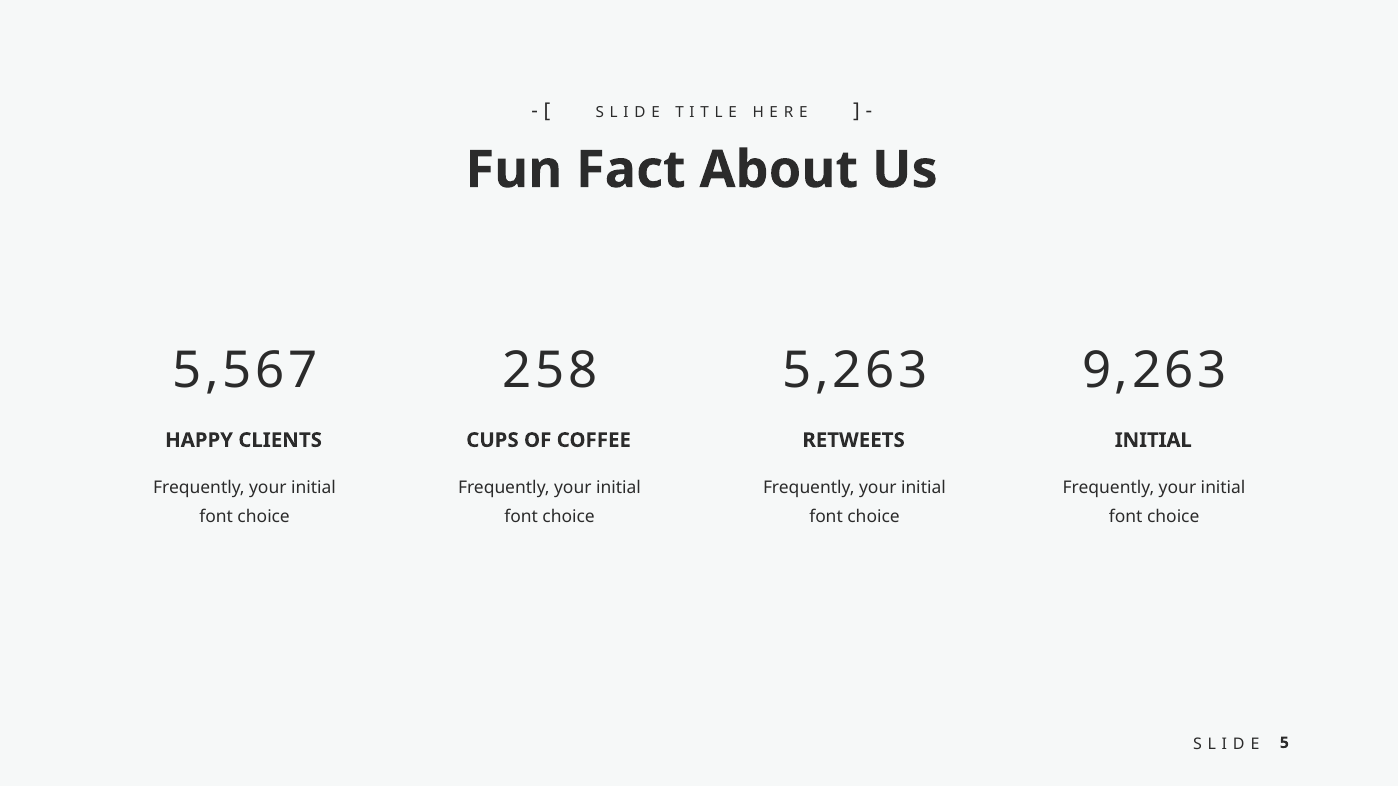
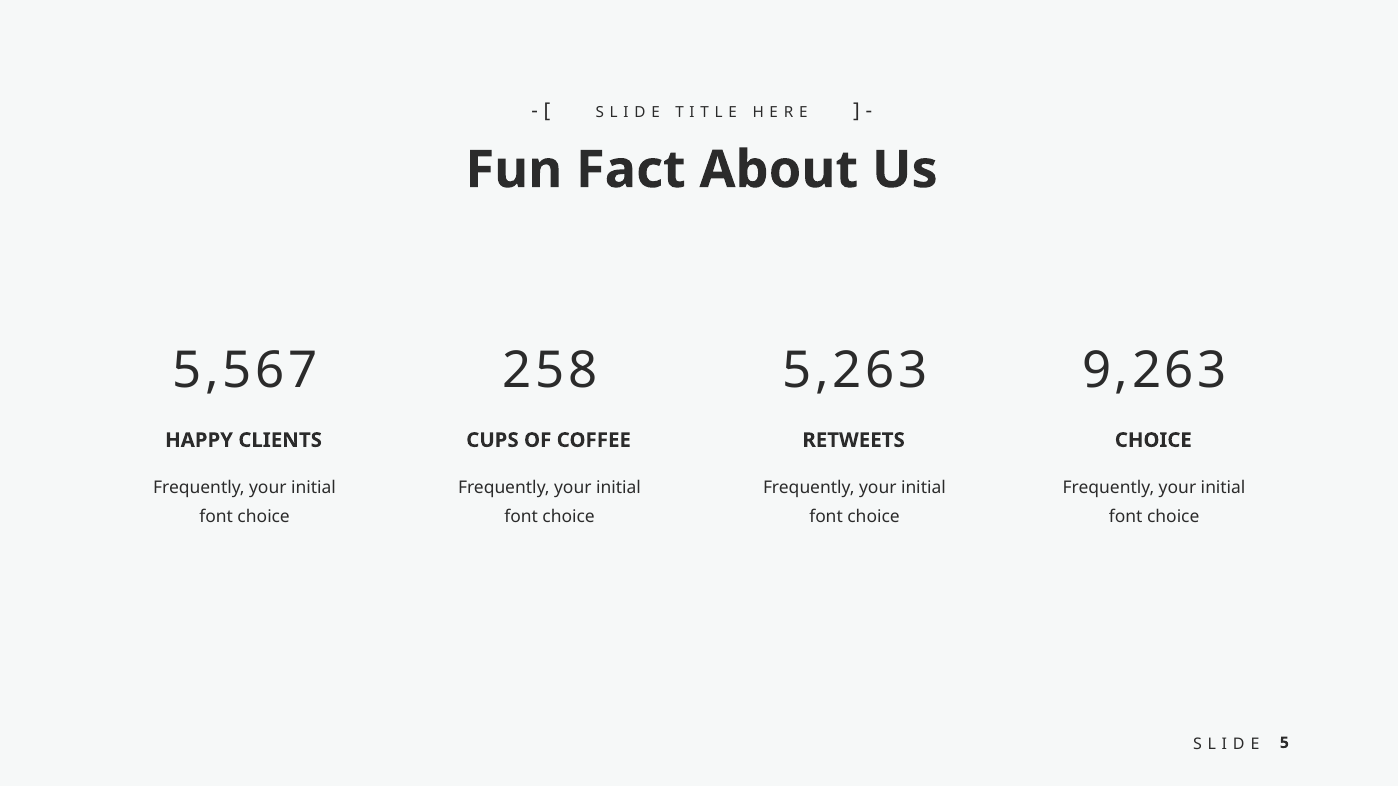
INITIAL: INITIAL -> CHOICE (1153, 440)
